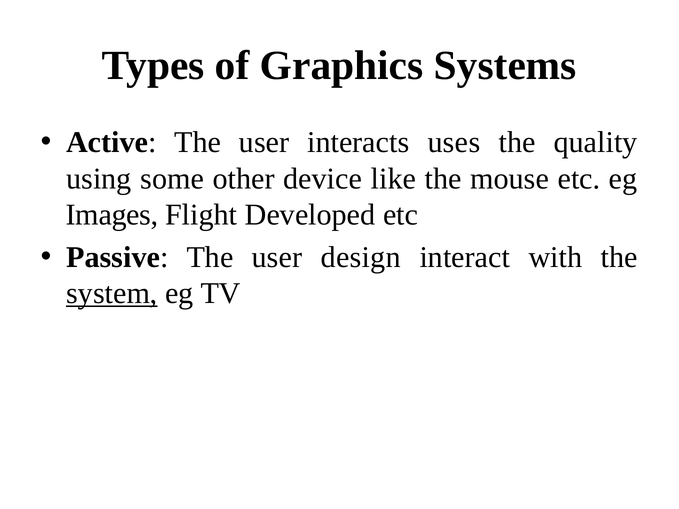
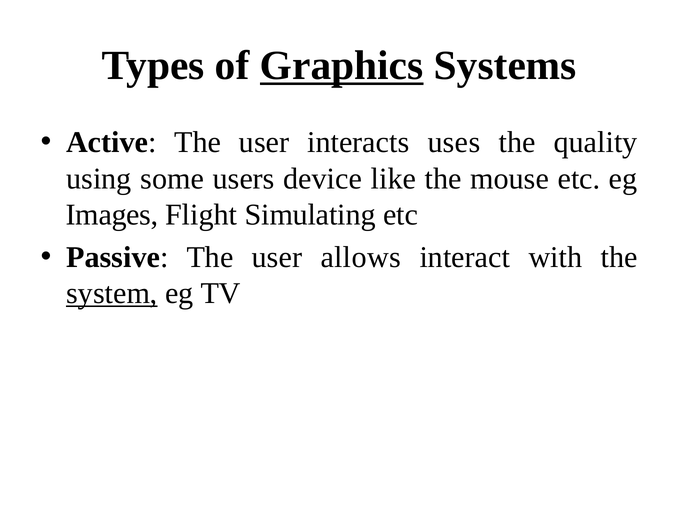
Graphics underline: none -> present (342, 66)
other: other -> users (244, 179)
Developed: Developed -> Simulating (310, 215)
design: design -> allows (361, 257)
